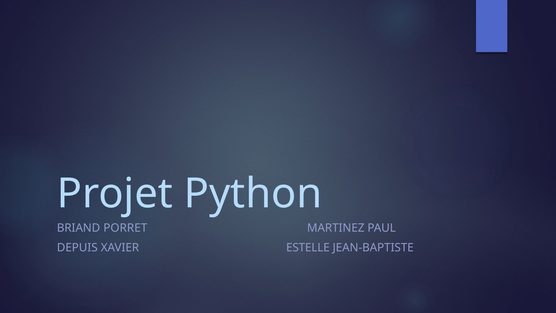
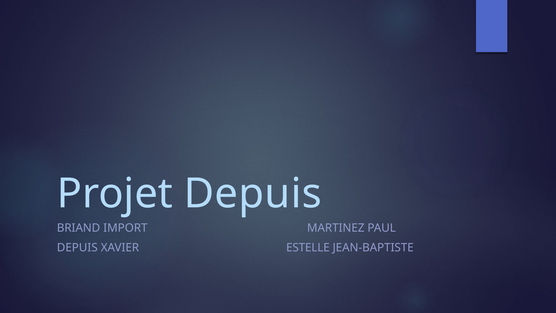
Projet Python: Python -> Depuis (253, 194)
PORRET: PORRET -> IMPORT (125, 228)
